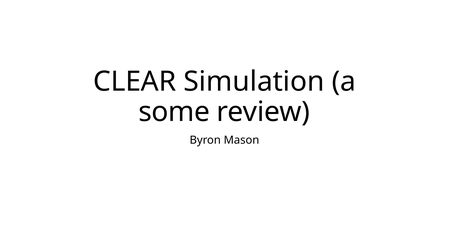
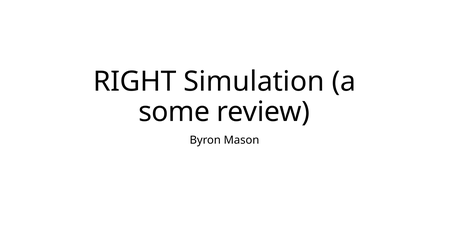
CLEAR: CLEAR -> RIGHT (135, 82)
